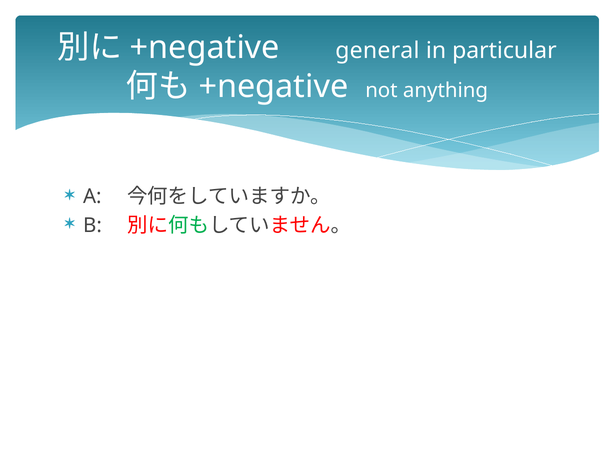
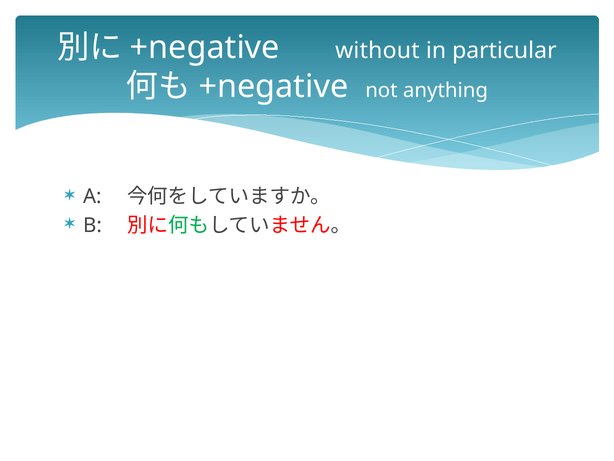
general: general -> without (377, 51)
